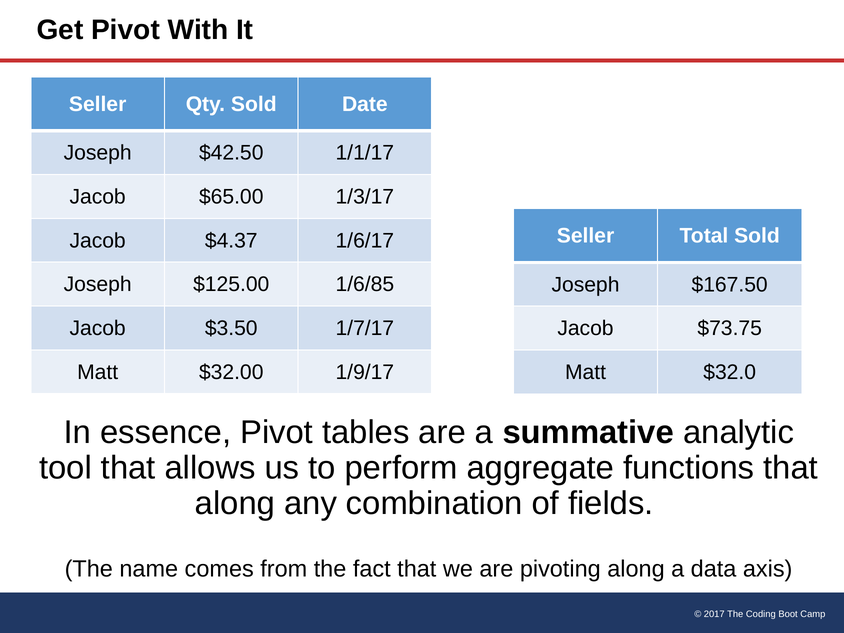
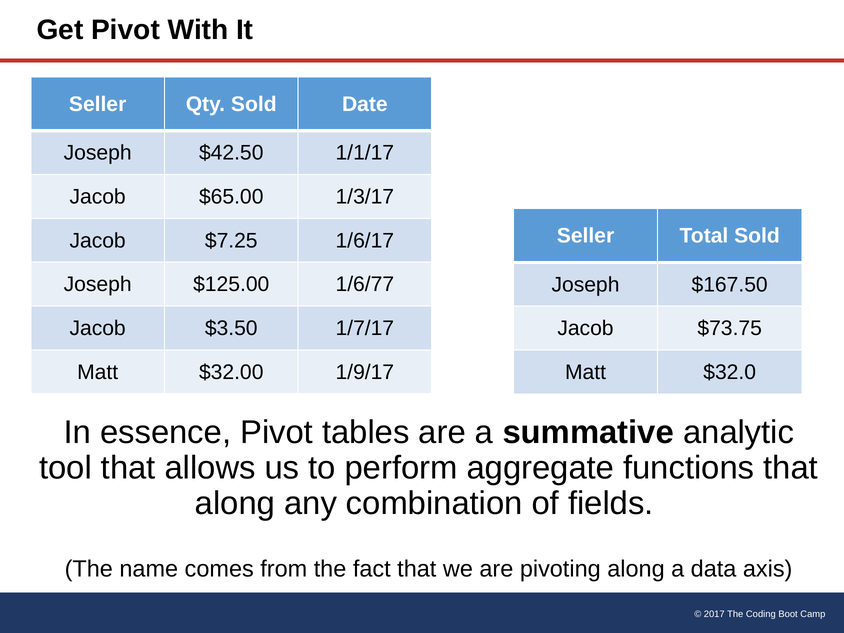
$4.37: $4.37 -> $7.25 (231, 241)
1/6/85: 1/6/85 -> 1/6/77 (365, 284)
